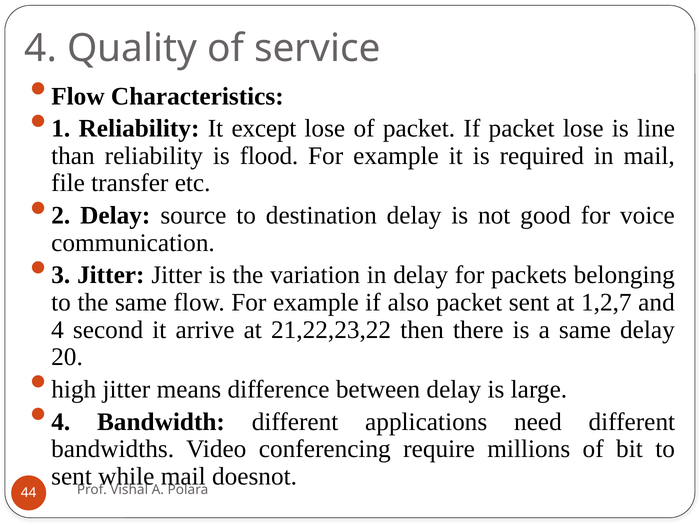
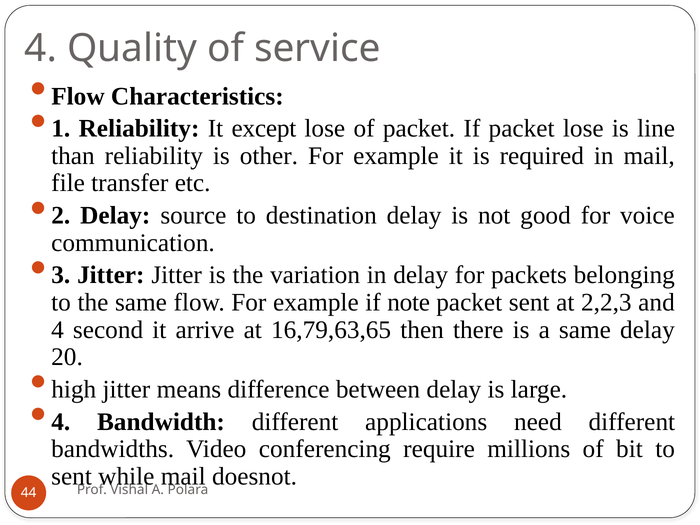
flood: flood -> other (269, 156)
also: also -> note (409, 302)
1,2,7: 1,2,7 -> 2,2,3 (606, 302)
21,22,23,22: 21,22,23,22 -> 16,79,63,65 (331, 330)
